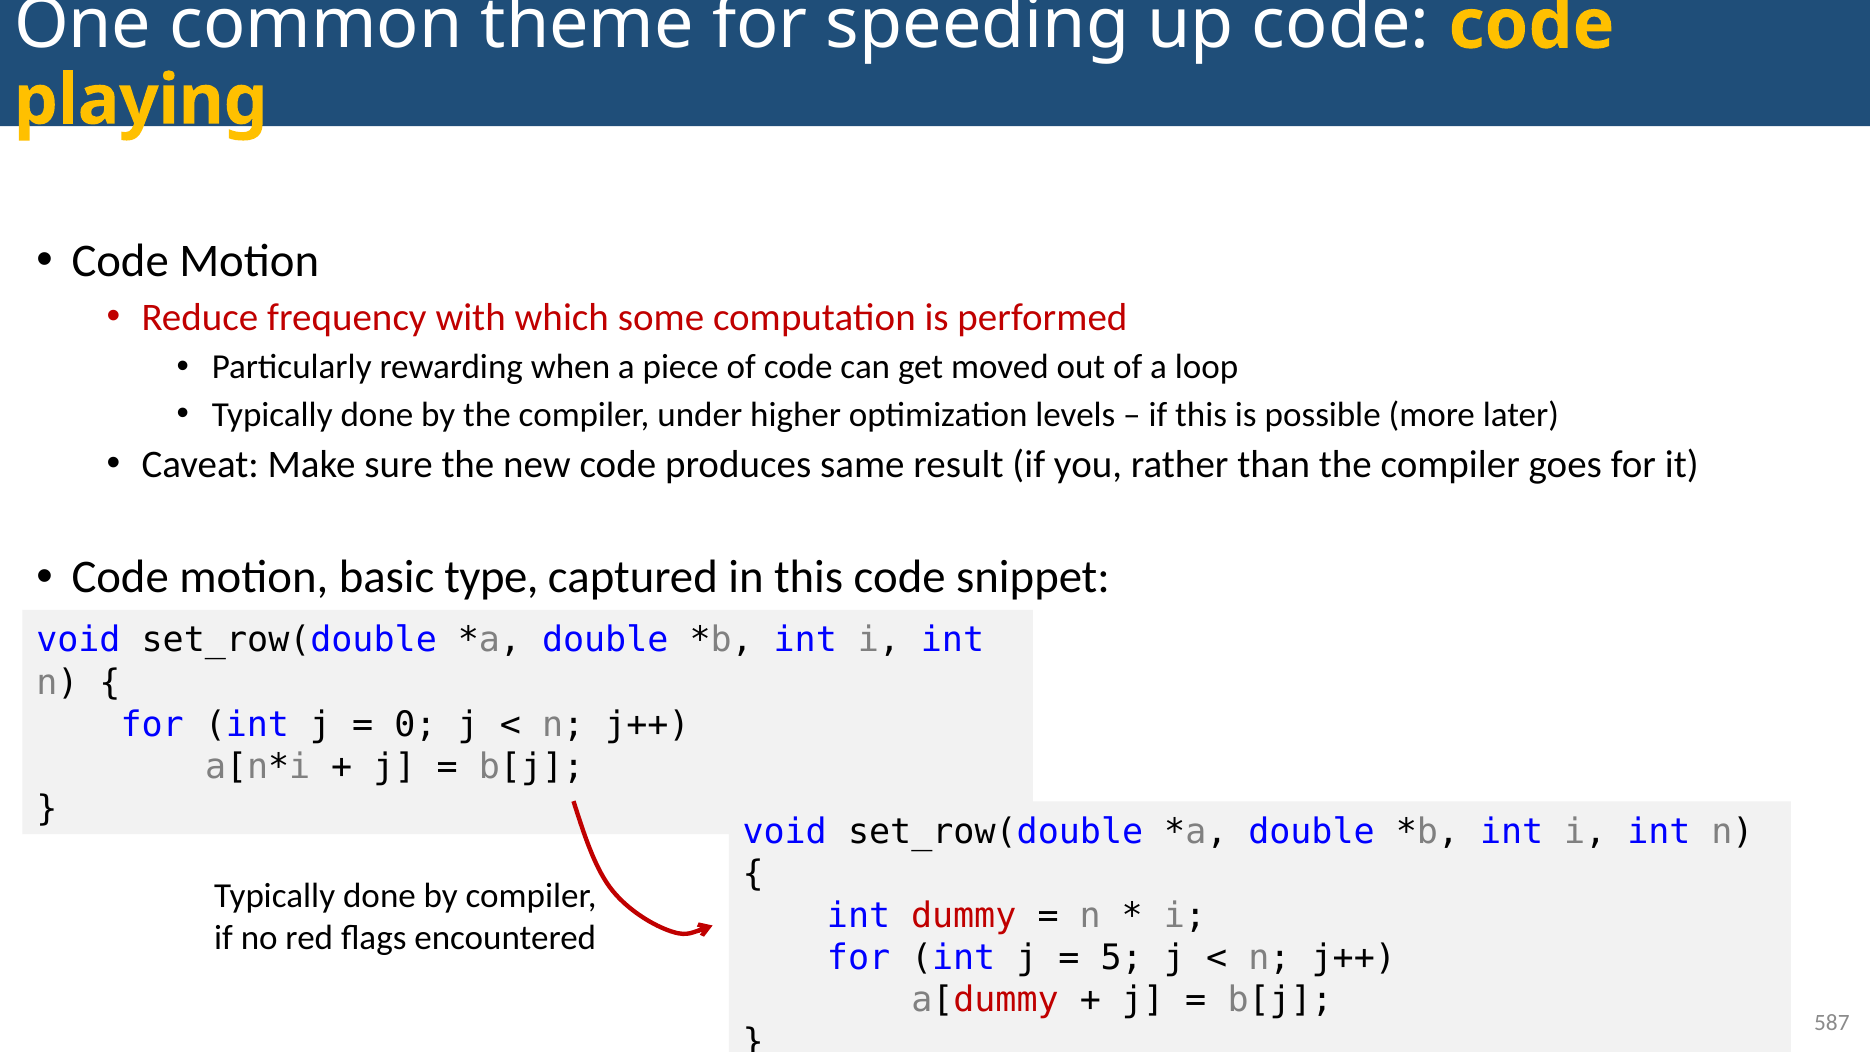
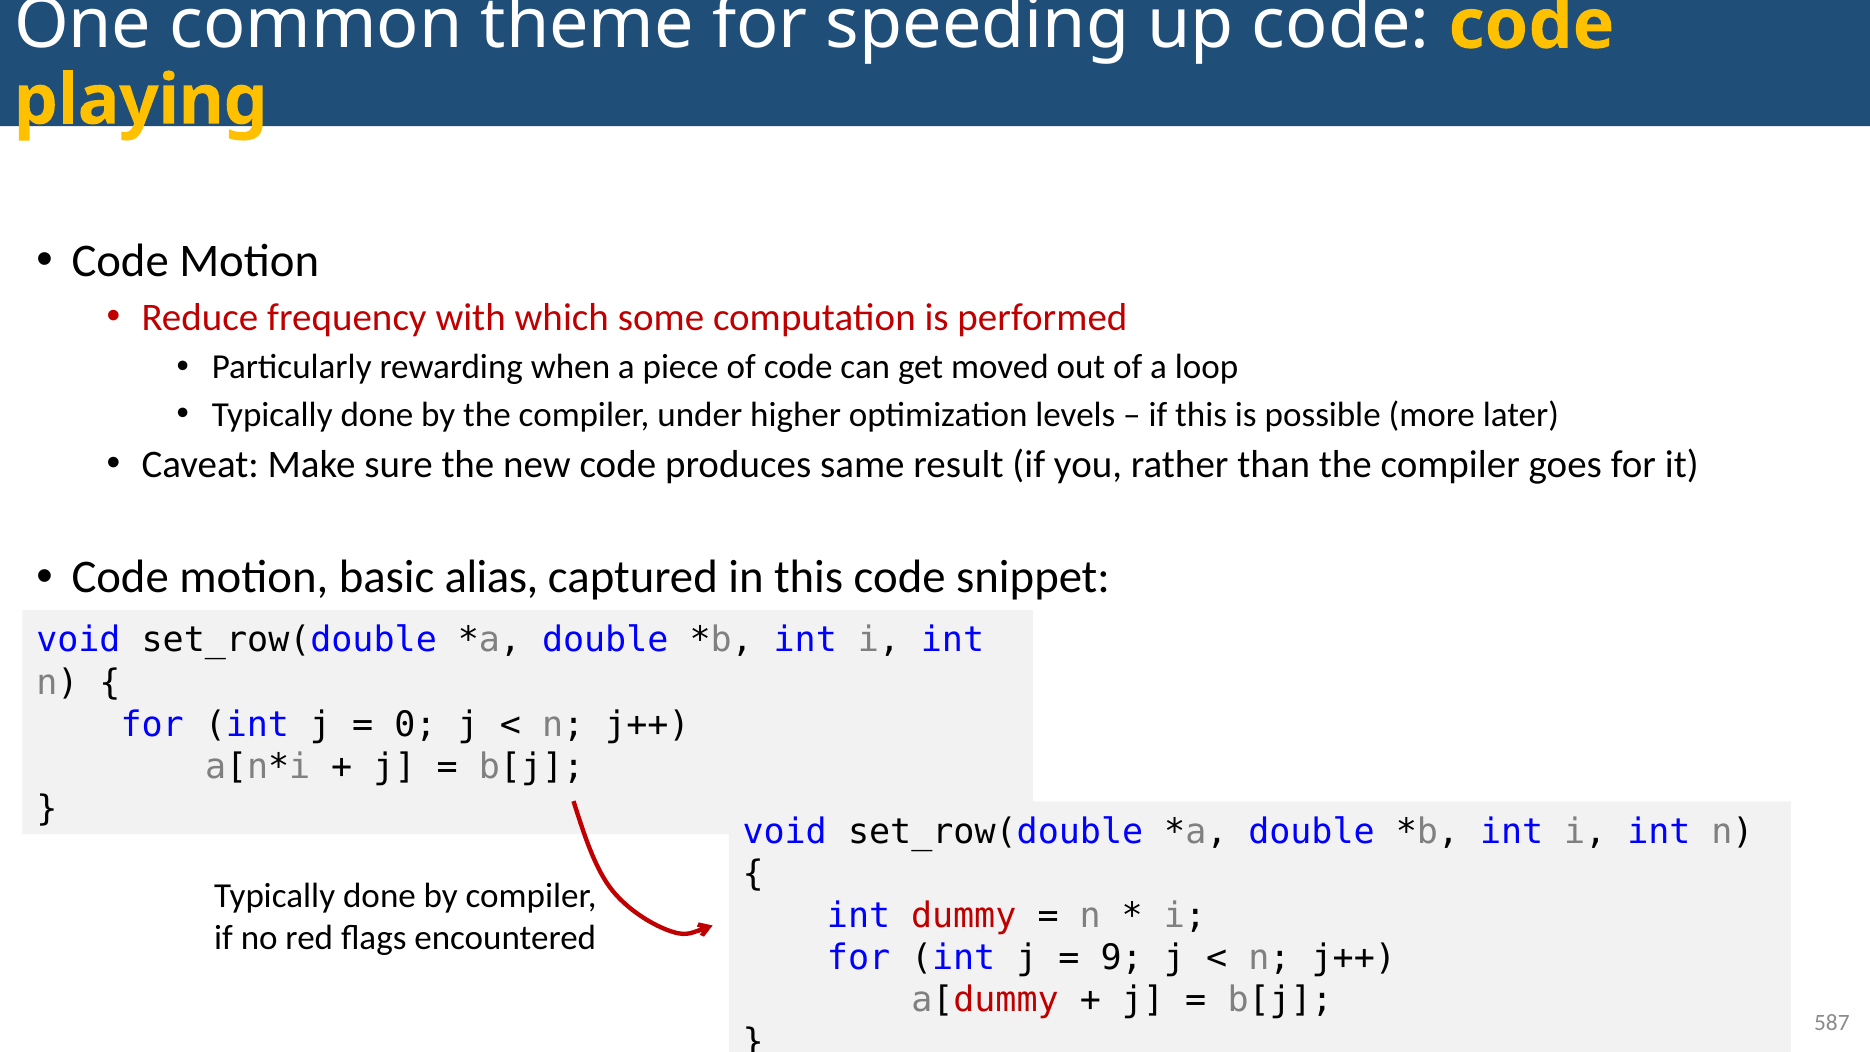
type: type -> alias (491, 577)
5: 5 -> 9 (1122, 958)
